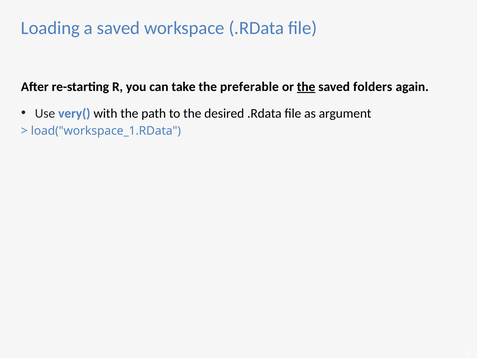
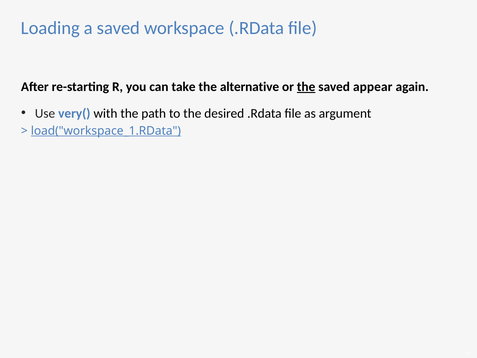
preferable: preferable -> alternative (250, 87)
folders: folders -> appear (373, 87)
load("workspace_1.RData underline: none -> present (106, 131)
